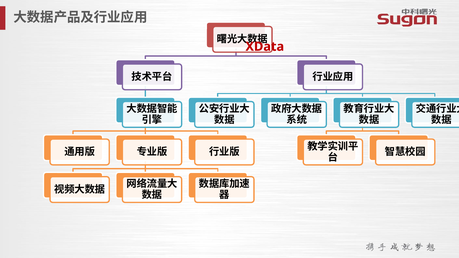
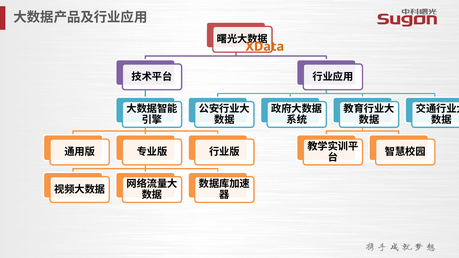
XData colour: red -> orange (265, 47)
